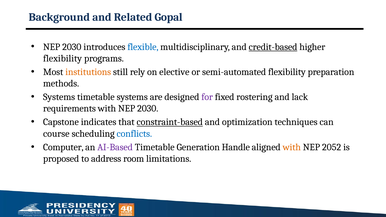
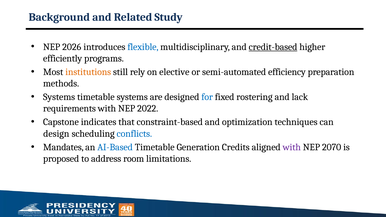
Gopal: Gopal -> Study (169, 17)
2030: 2030 -> 2026 (72, 47)
flexibility: flexibility -> efficiently (63, 58)
semi-automated flexibility: flexibility -> efficiency (287, 72)
for colour: purple -> blue (207, 97)
with NEP 2030: 2030 -> 2022 (148, 109)
constraint-based underline: present -> none (170, 122)
course: course -> design (56, 134)
Computer: Computer -> Mandates (63, 147)
AI-Based colour: purple -> blue (115, 147)
Handle: Handle -> Credits (236, 147)
with colour: orange -> purple (292, 147)
2052: 2052 -> 2070 (332, 147)
